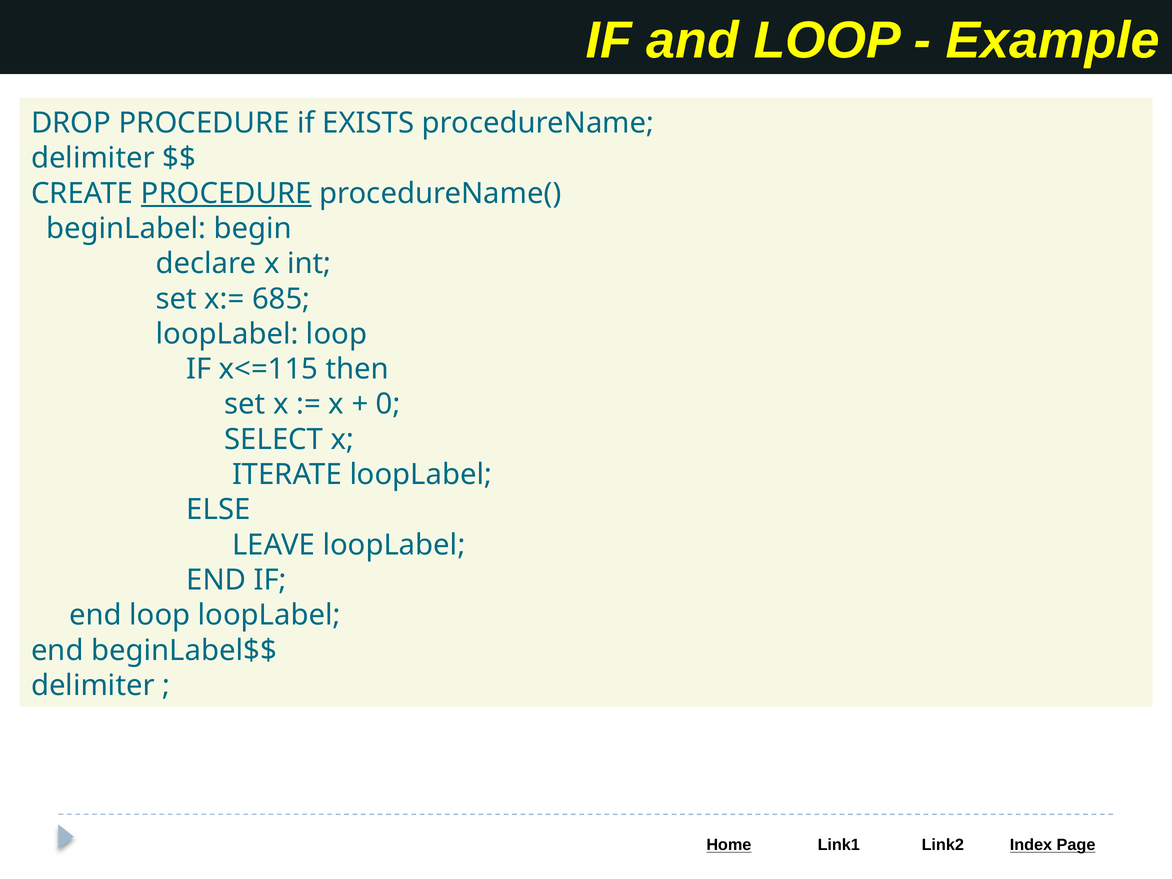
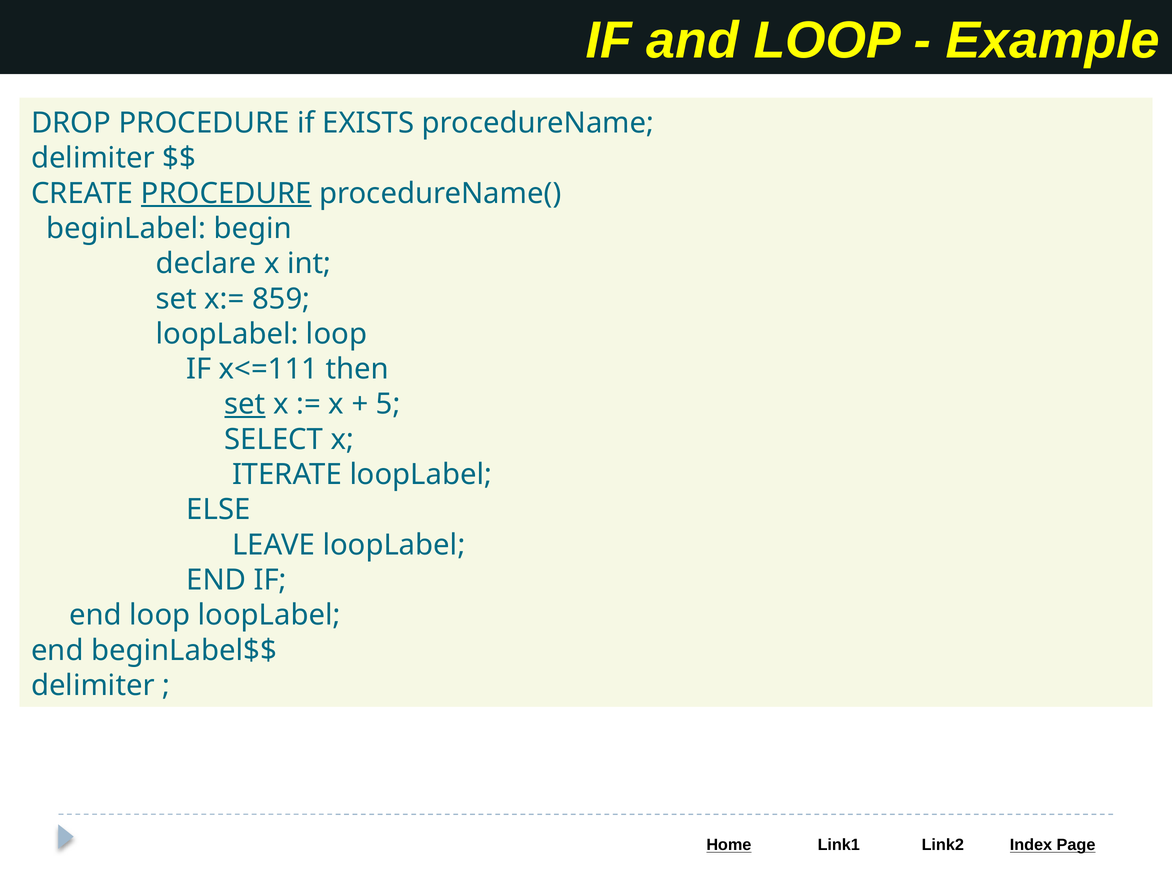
685: 685 -> 859 (281, 299)
x<=115: x<=115 -> x<=111 (269, 369)
set underline: none -> present (245, 404)
0: 0 -> 5 (388, 404)
